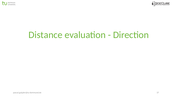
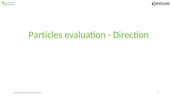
Distance: Distance -> Particles (45, 35)
